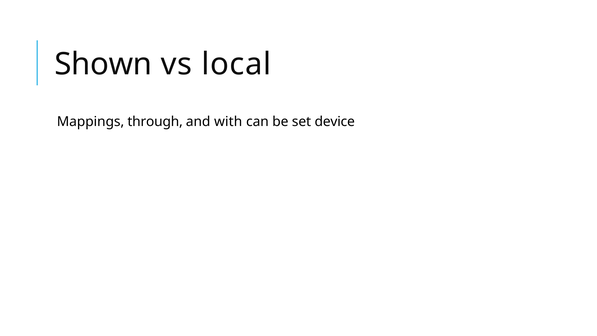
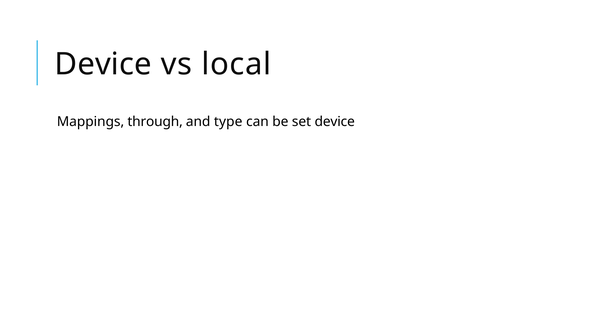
Shown: Shown -> Device (103, 64)
with: with -> type (228, 121)
